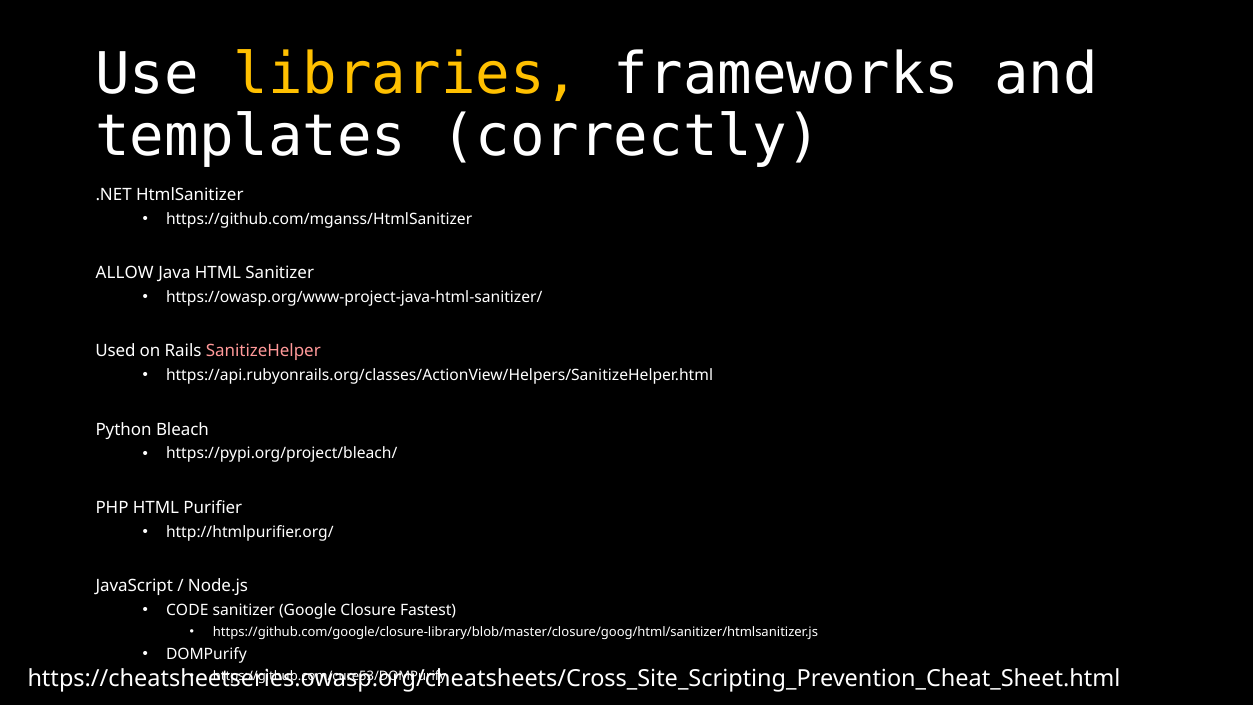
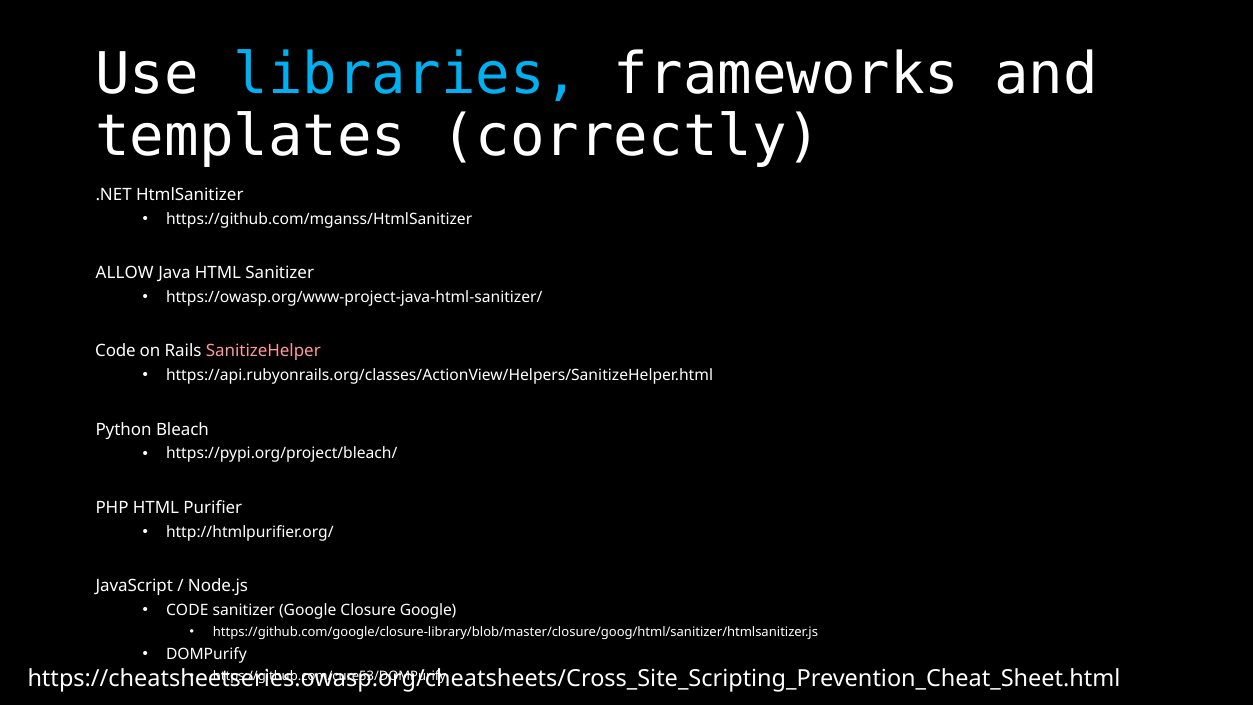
libraries colour: yellow -> light blue (407, 74)
Used: Used -> Code (115, 351)
Closure Fastest: Fastest -> Google (428, 610)
